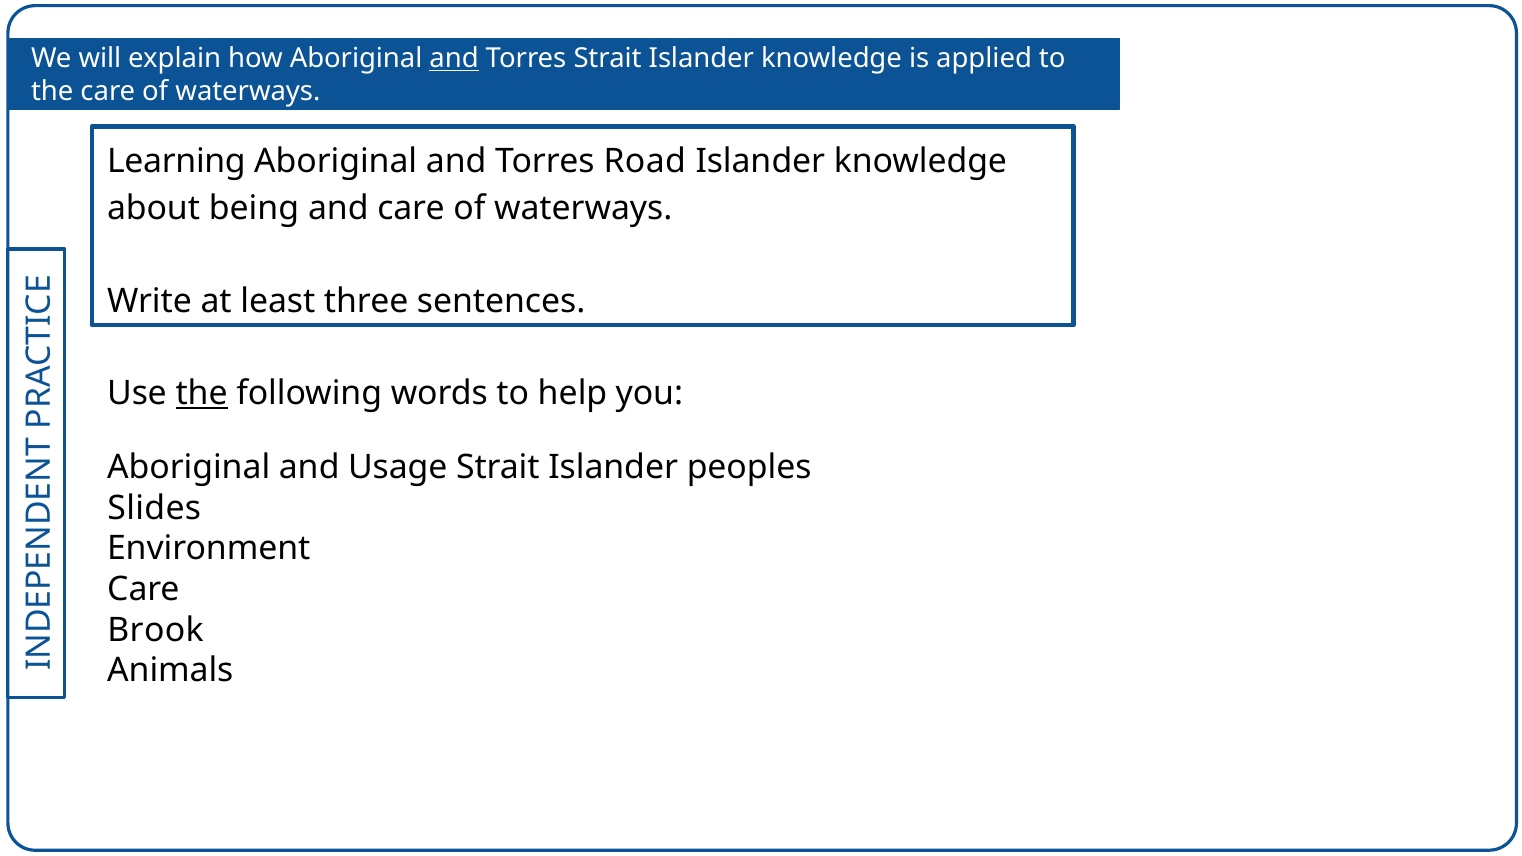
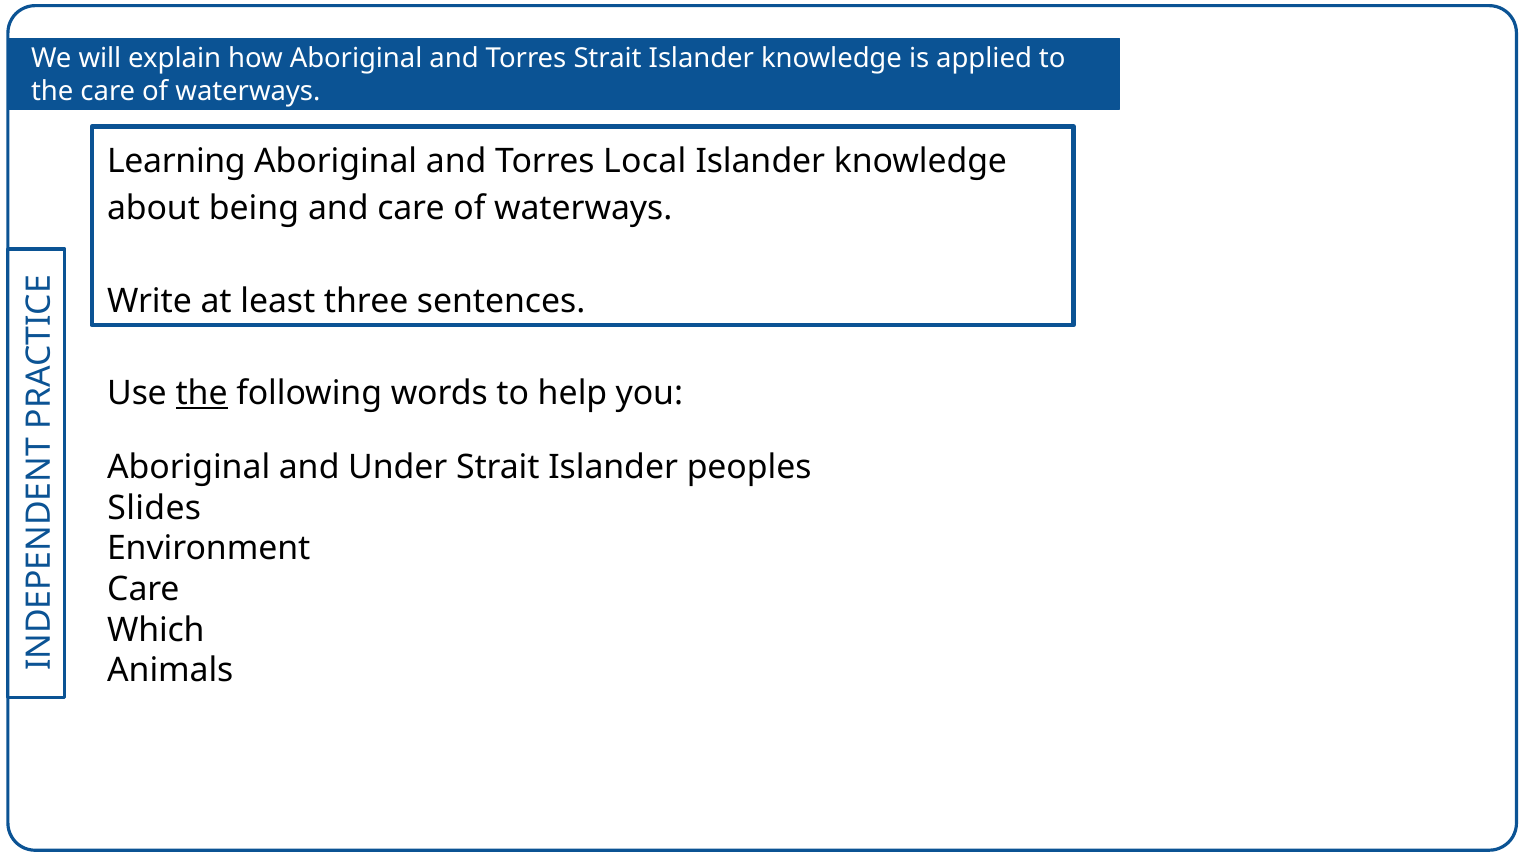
and underline: present -> none (454, 59)
Road: Road -> Local (645, 161)
Usage: Usage -> Under (398, 468)
Brook: Brook -> Which (156, 630)
